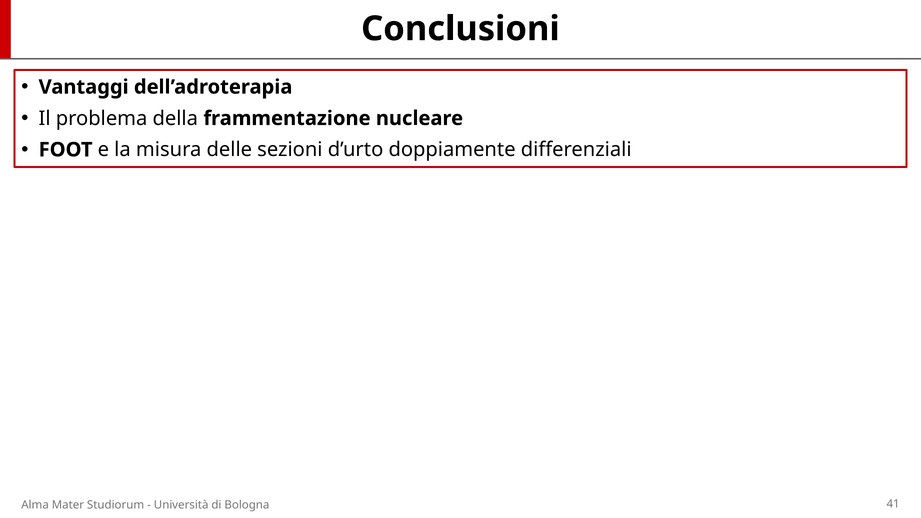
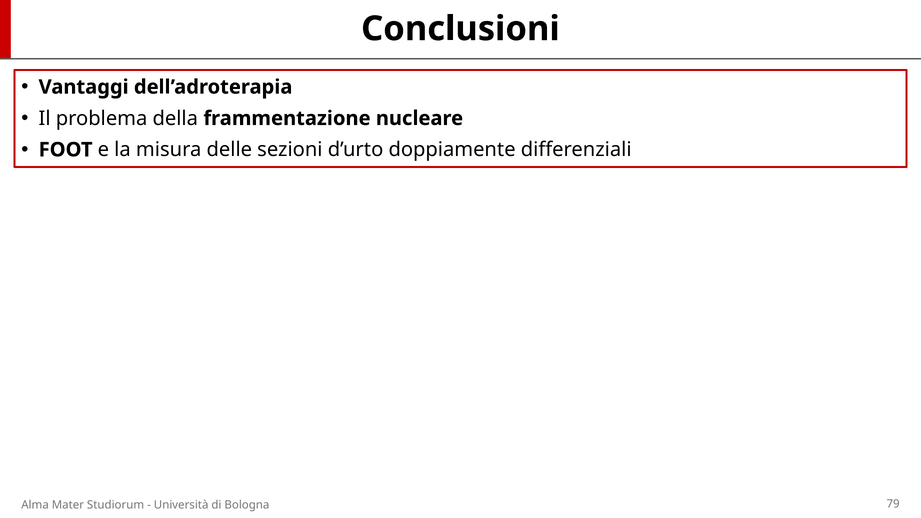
41: 41 -> 79 (893, 504)
